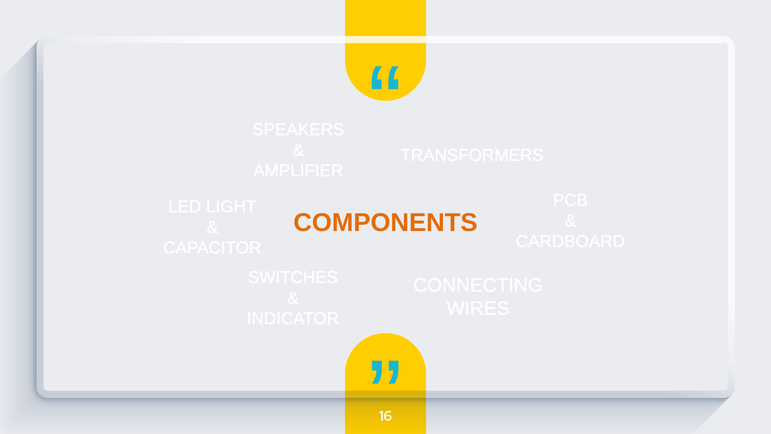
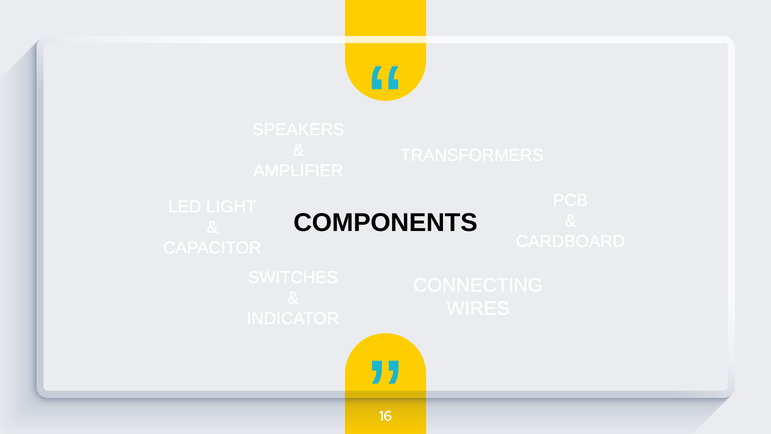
COMPONENTS colour: orange -> black (385, 222)
